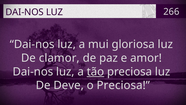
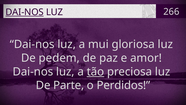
DAI-NOS underline: none -> present (25, 12)
clamor: clamor -> pedem (59, 58)
Deve: Deve -> Parte (69, 85)
o Preciosa: Preciosa -> Perdidos (123, 85)
